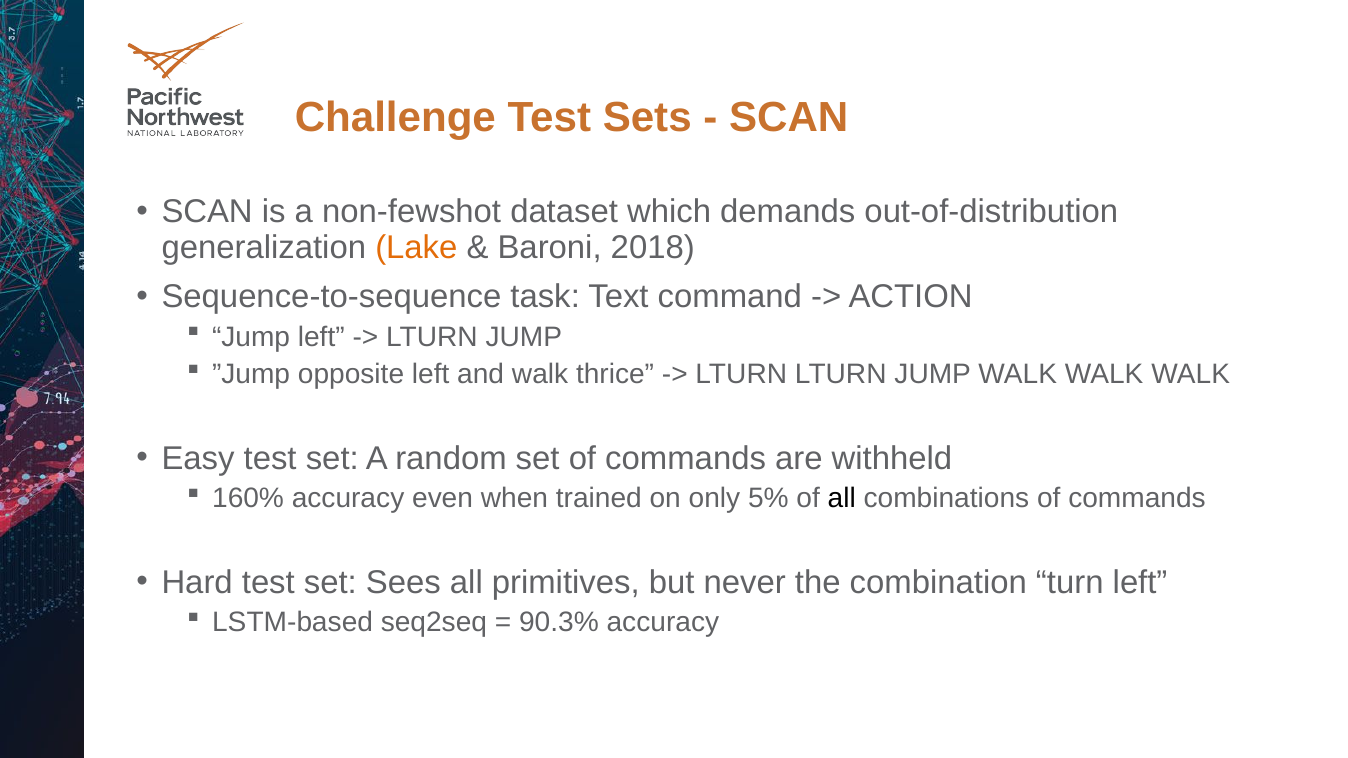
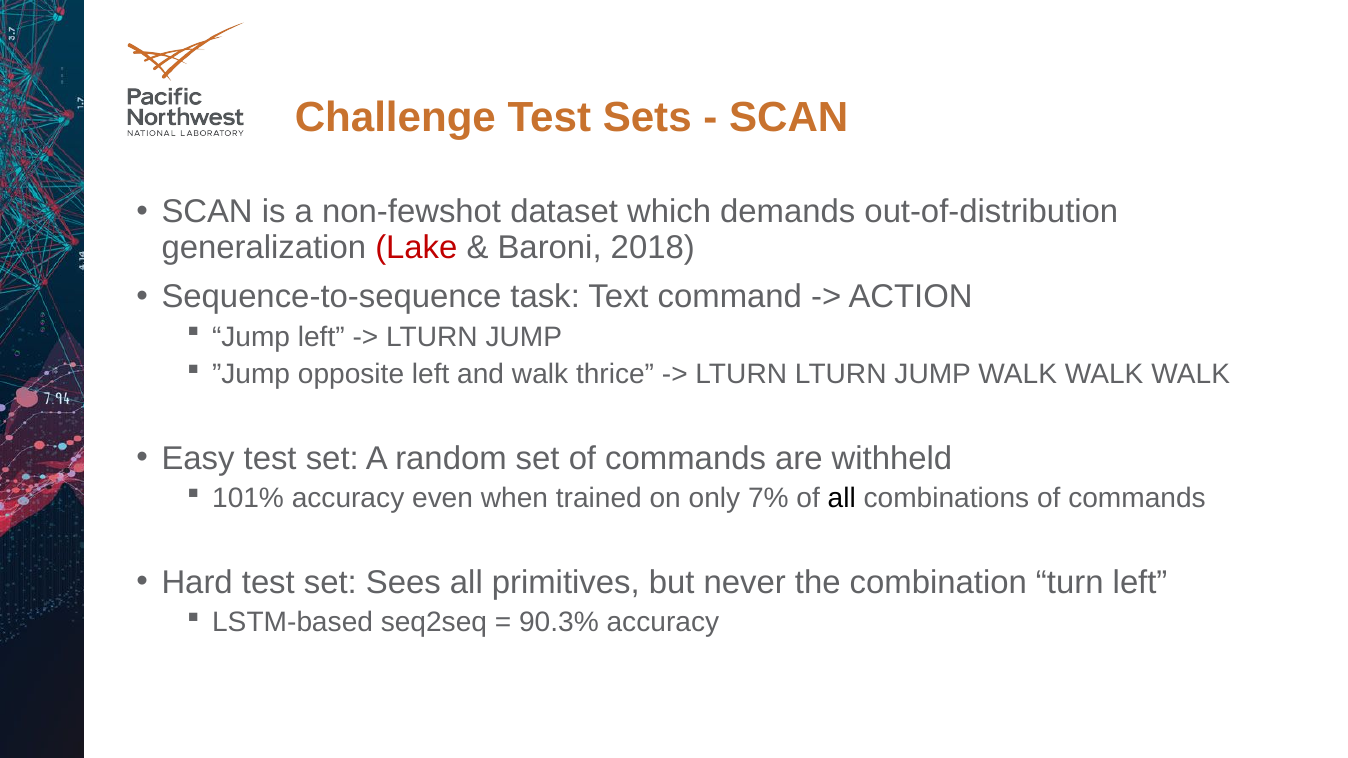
Lake colour: orange -> red (416, 247)
160%: 160% -> 101% (248, 498)
5%: 5% -> 7% (768, 498)
